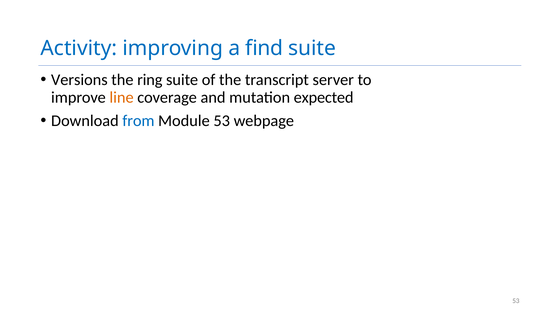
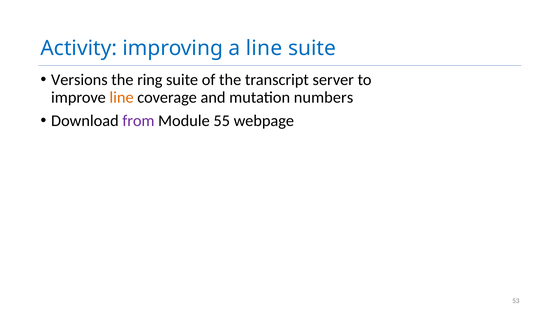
a find: find -> line (264, 48)
expected: expected -> numbers (324, 97)
from colour: blue -> purple (138, 121)
Module 53: 53 -> 55 (222, 121)
